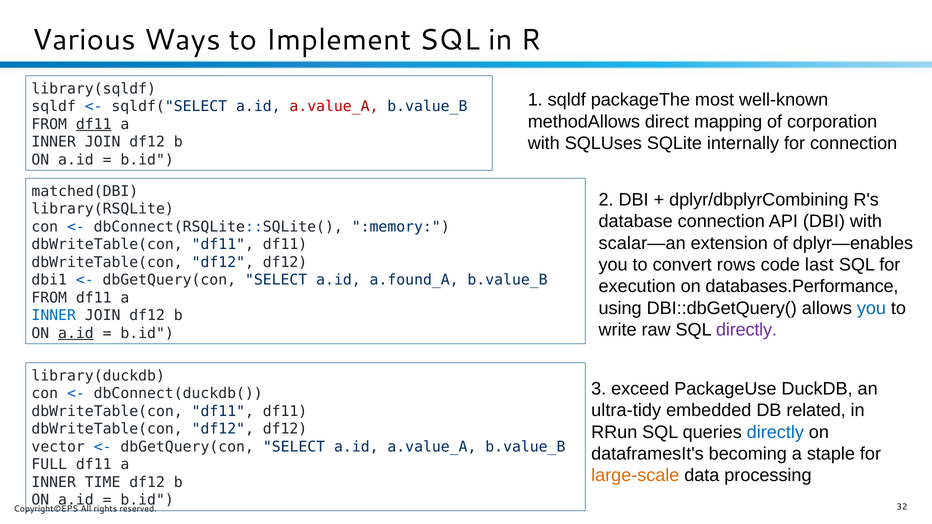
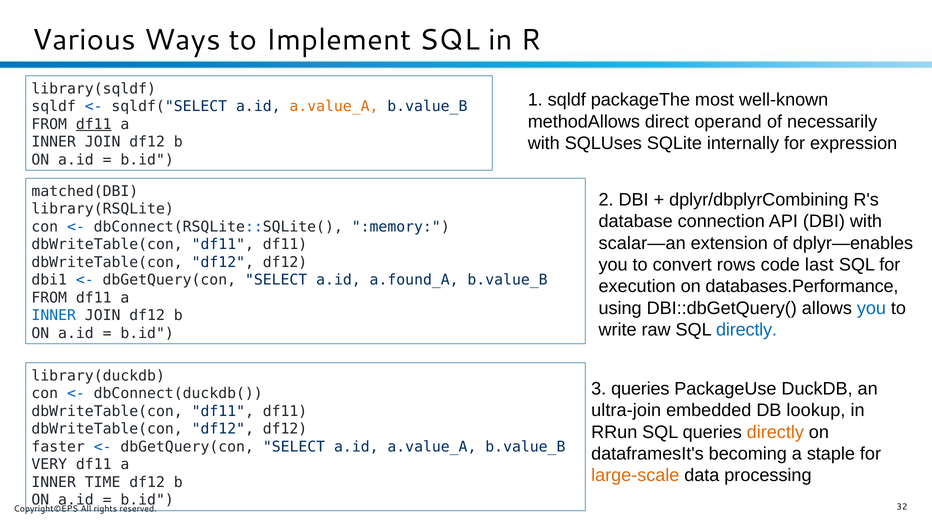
a.value_A colour: red -> orange (334, 107)
mapping: mapping -> operand (728, 122)
corporation: corporation -> necessarily (832, 122)
for connection: connection -> expression (854, 143)
directly colour: purple -> blue (747, 330)
a.id underline: present -> none (76, 333)
3 exceed: exceed -> queries (640, 389)
ultra-tidy: ultra-tidy -> ultra-join (626, 411)
related: related -> lookup (816, 411)
directly colour: blue -> orange (775, 432)
vector: vector -> faster (58, 447)
FULL: FULL -> VERY (49, 465)
